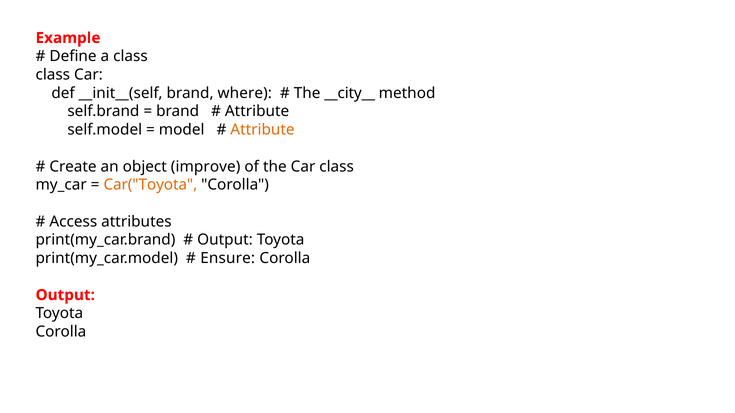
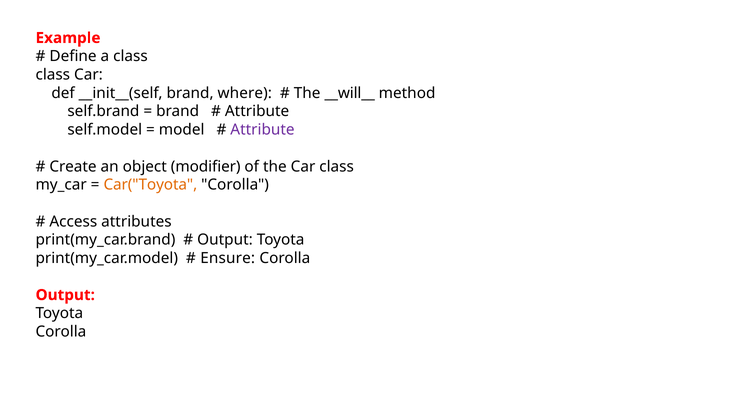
__city__: __city__ -> __will__ (350, 93)
Attribute colour: orange -> purple (262, 130)
improve: improve -> modifier (206, 167)
